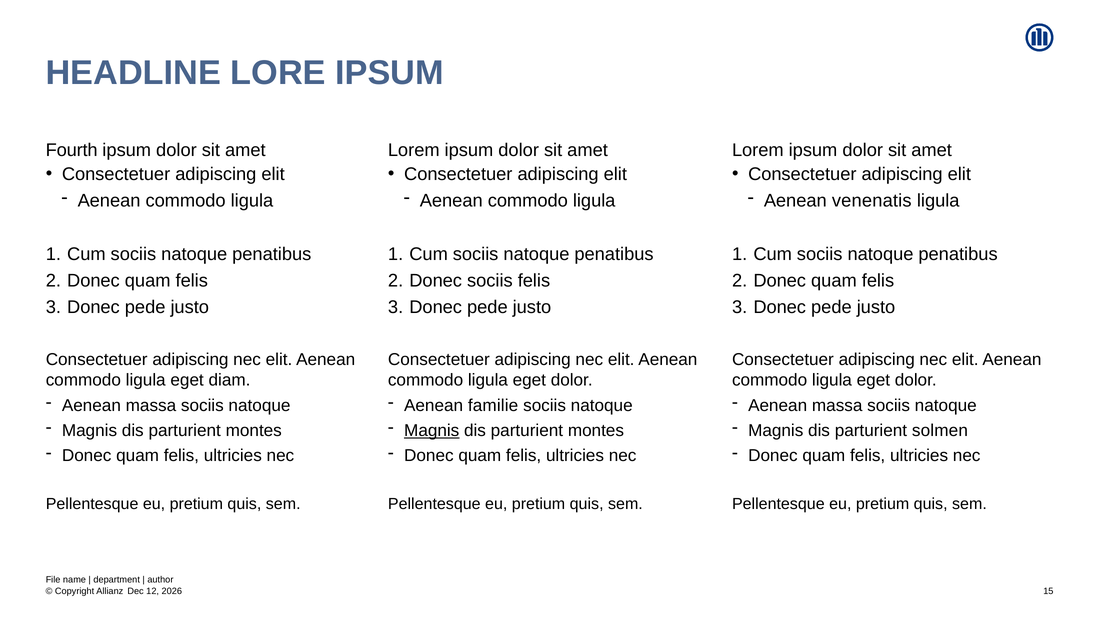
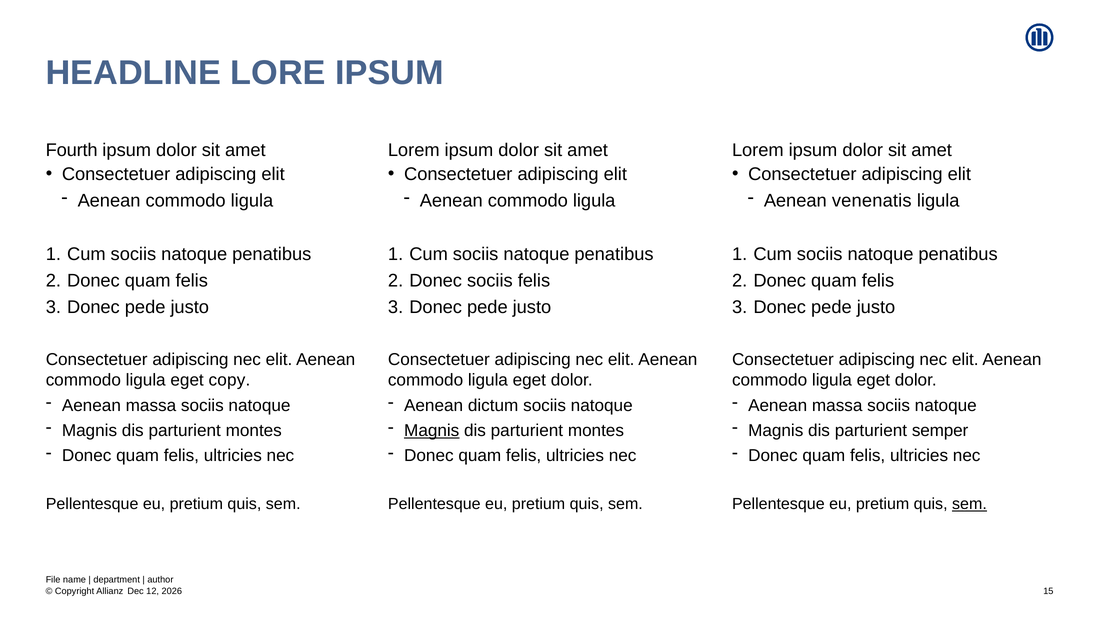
diam: diam -> copy (229, 380)
familie: familie -> dictum (493, 405)
solmen: solmen -> semper (940, 430)
sem underline: none -> present (969, 504)
